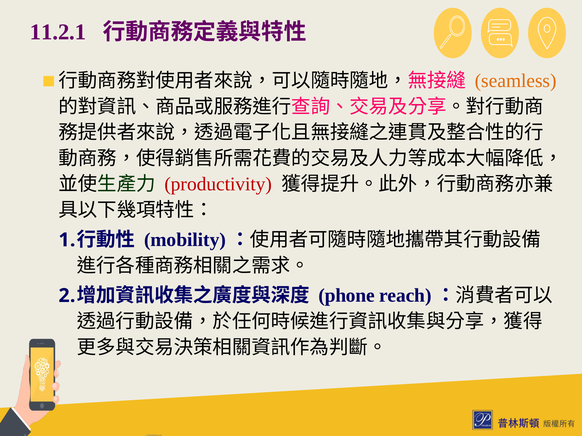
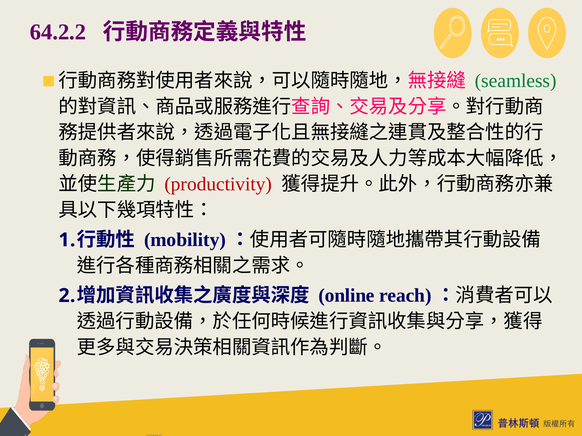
11.2.1: 11.2.1 -> 64.2.2 (58, 32)
seamless colour: orange -> green (516, 81)
phone: phone -> online (347, 296)
